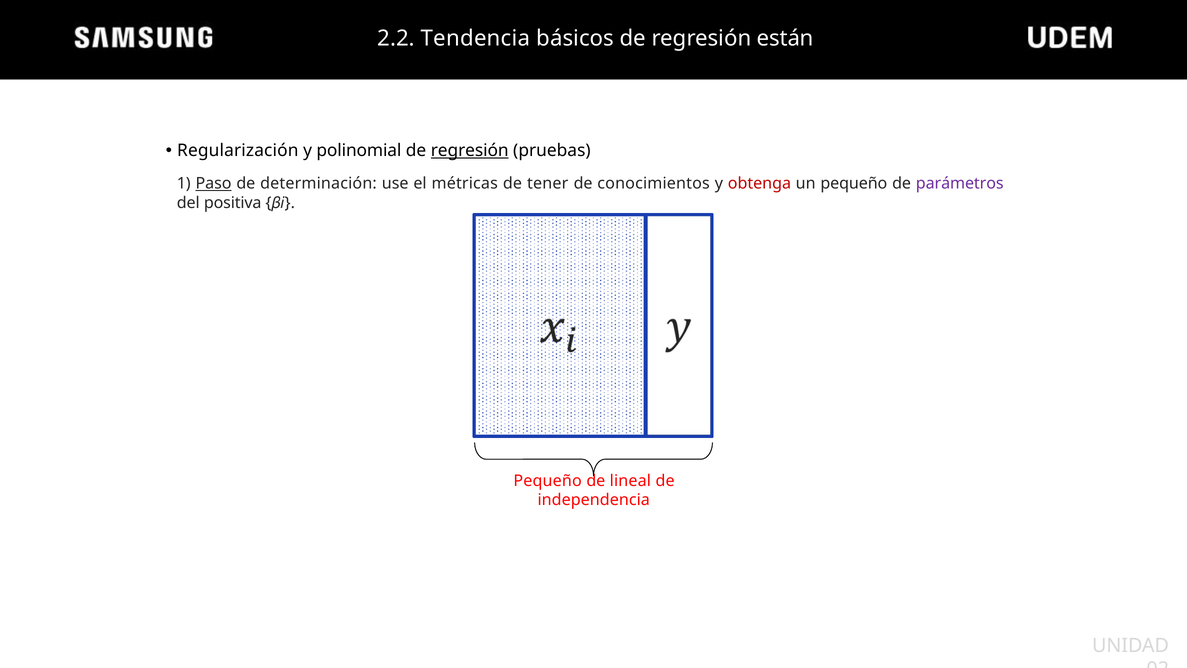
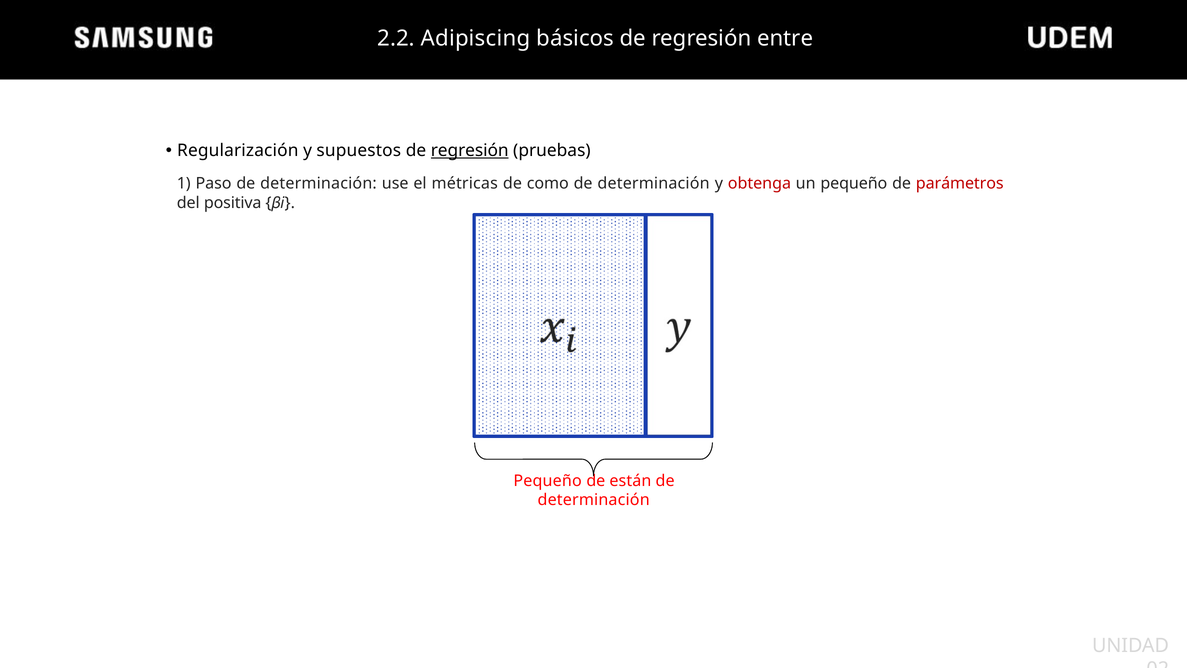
Tendencia: Tendencia -> Adipiscing (476, 38)
están: están -> entre (785, 38)
polinomial: polinomial -> supuestos (359, 151)
Paso underline: present -> none (214, 183)
tener: tener -> como (548, 183)
conocimientos: conocimientos -> determinación (654, 183)
parámetros colour: purple -> red (960, 183)
lineal: lineal -> están (630, 481)
independencia: independencia -> determinación (594, 500)
